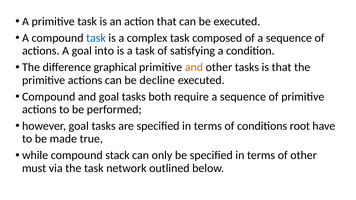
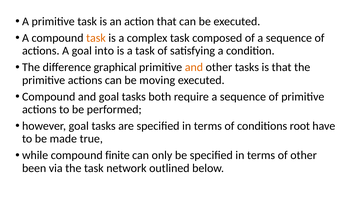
task colour: blue -> orange (96, 38)
decline: decline -> moving (157, 80)
stack: stack -> finite (117, 155)
must: must -> been (34, 168)
